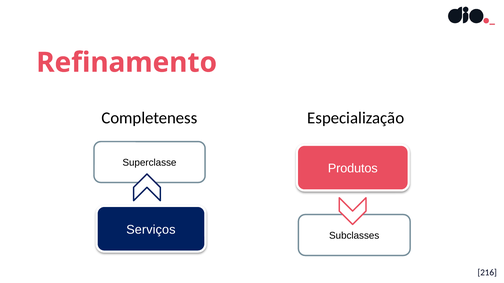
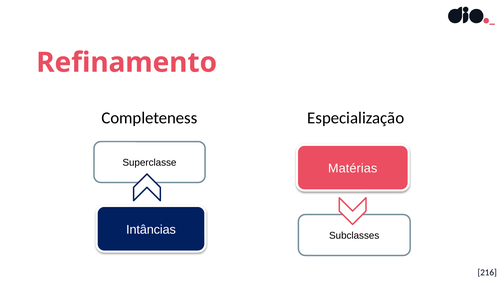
Produtos: Produtos -> Matérias (353, 169)
Serviços: Serviços -> Intâncias (151, 230)
